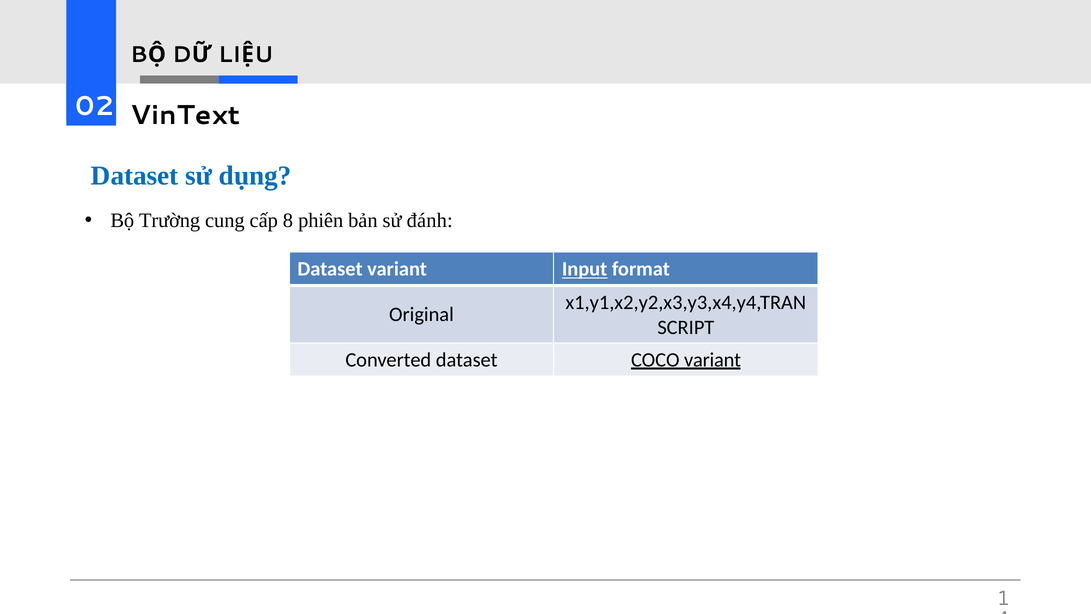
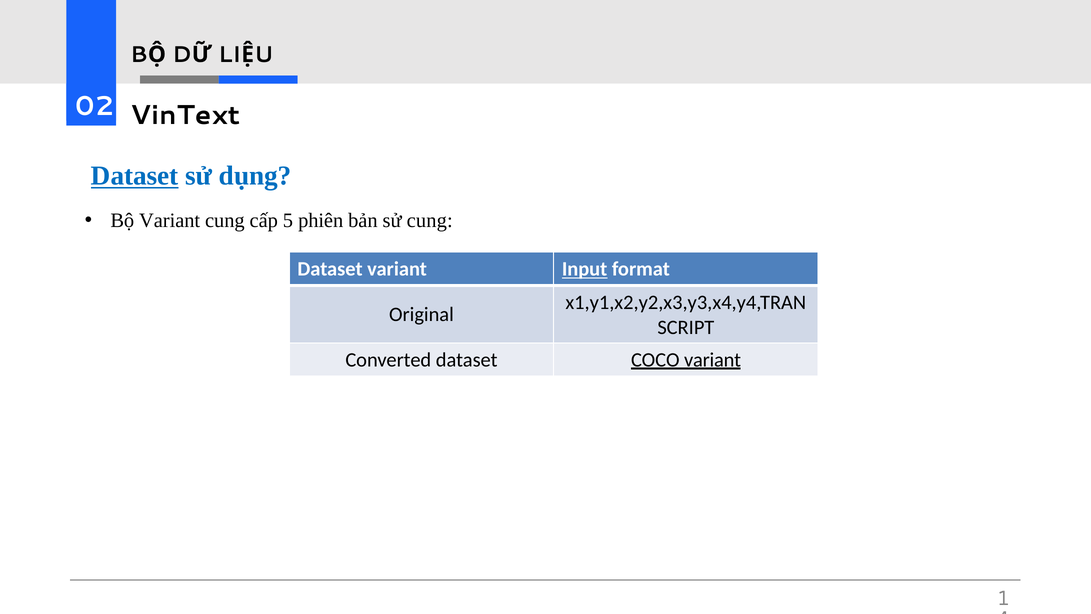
Dataset underline: none -> present (135, 176)
Bộ Trường: Trường -> Variant (170, 220)
8: 8 -> 5 (288, 220)
sử đánh: đánh -> cung (430, 220)
